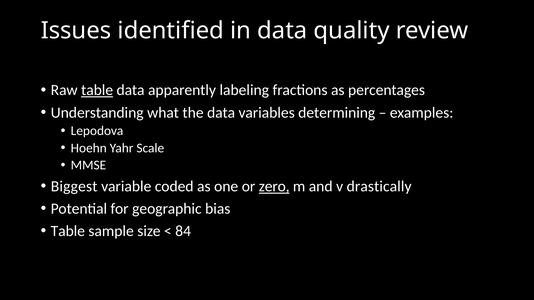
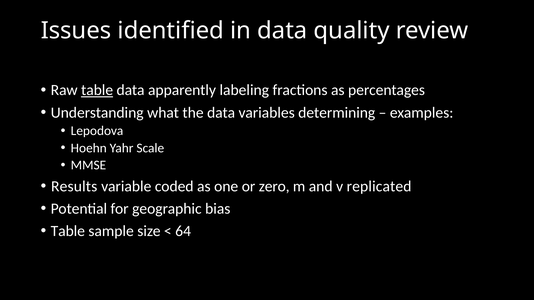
Biggest: Biggest -> Results (74, 187)
zero underline: present -> none (274, 187)
drastically: drastically -> replicated (379, 187)
84: 84 -> 64 (183, 231)
